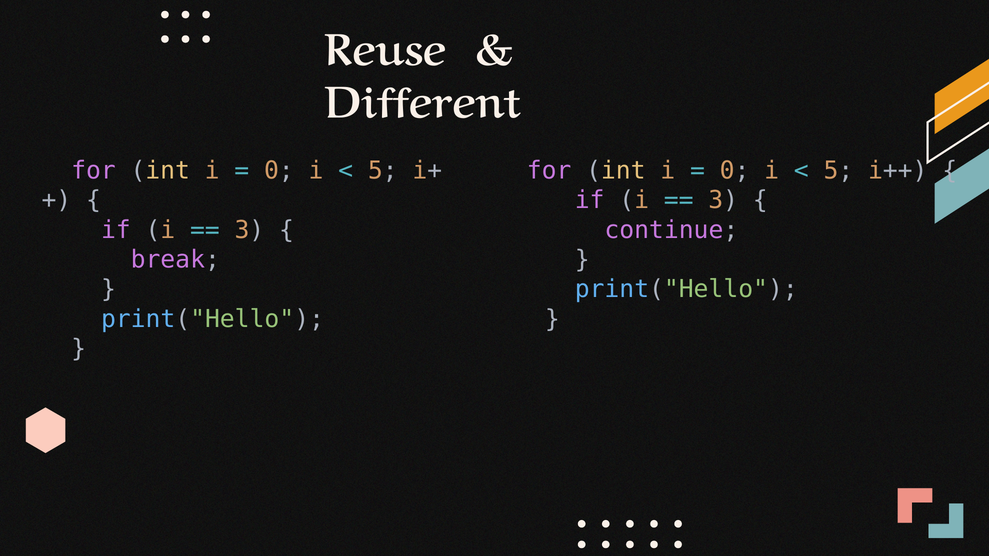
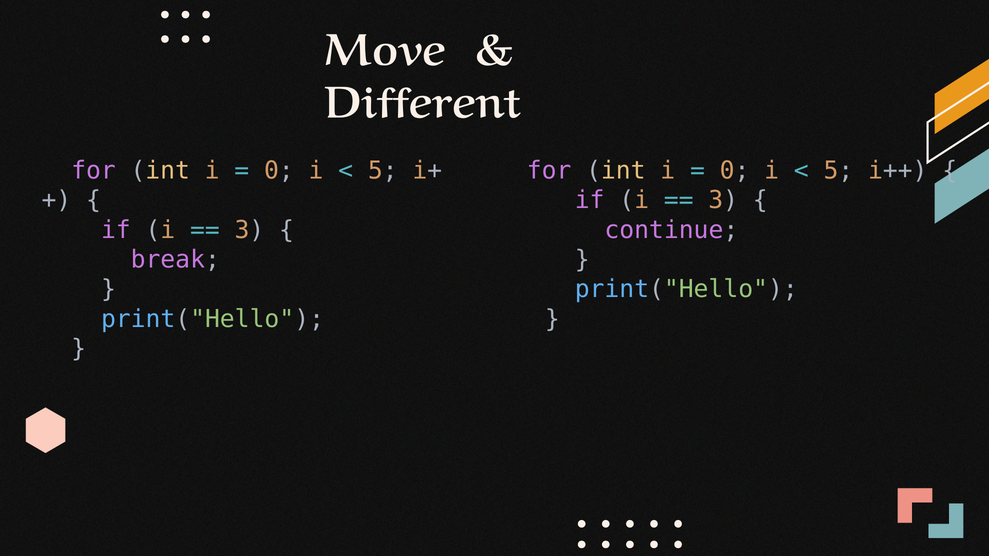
Reuse: Reuse -> Move (385, 51)
